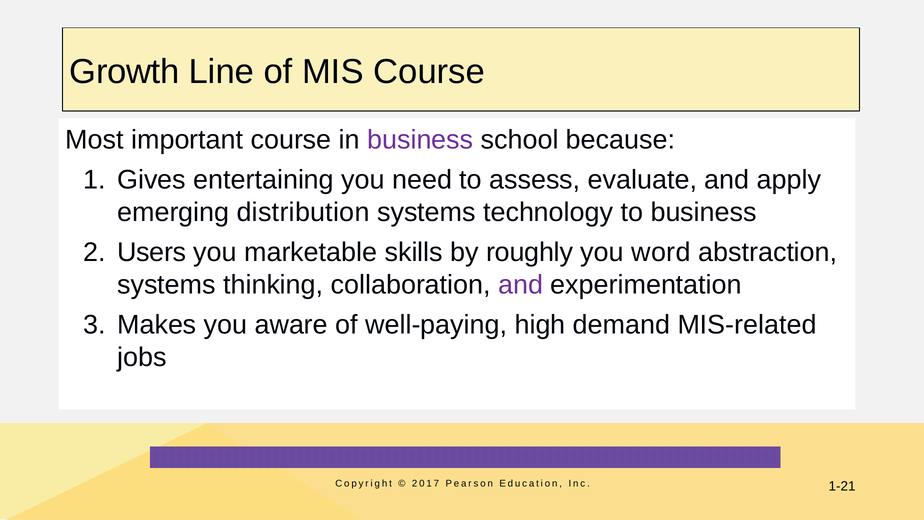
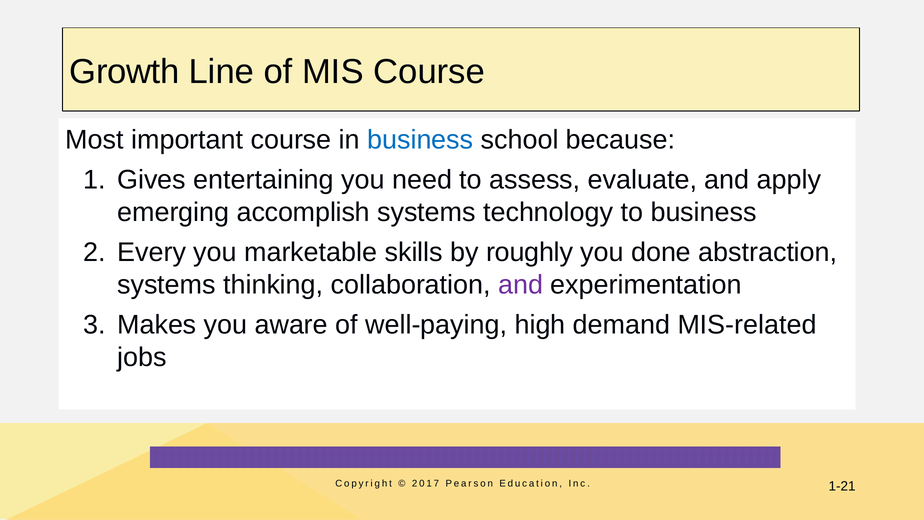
business colour: purple -> blue (420, 140)
distribution: distribution -> accomplish (303, 212)
Users: Users -> Every (152, 252)
word: word -> done (661, 252)
